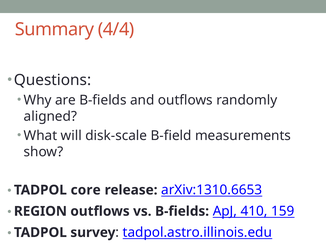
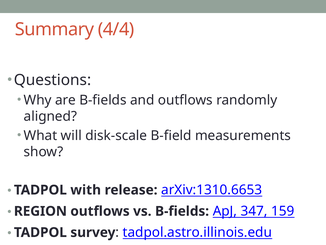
core: core -> with (86, 190)
410: 410 -> 347 (254, 211)
